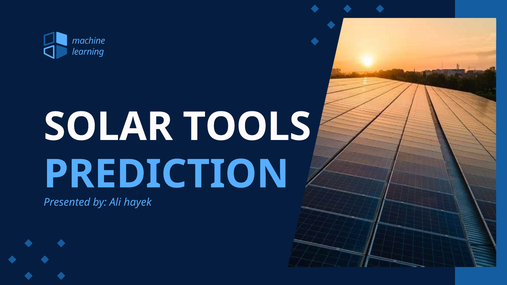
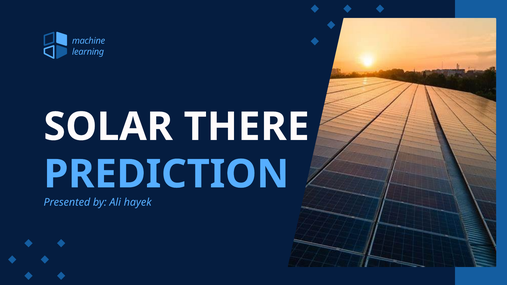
TOOLS: TOOLS -> THERE (247, 127)
